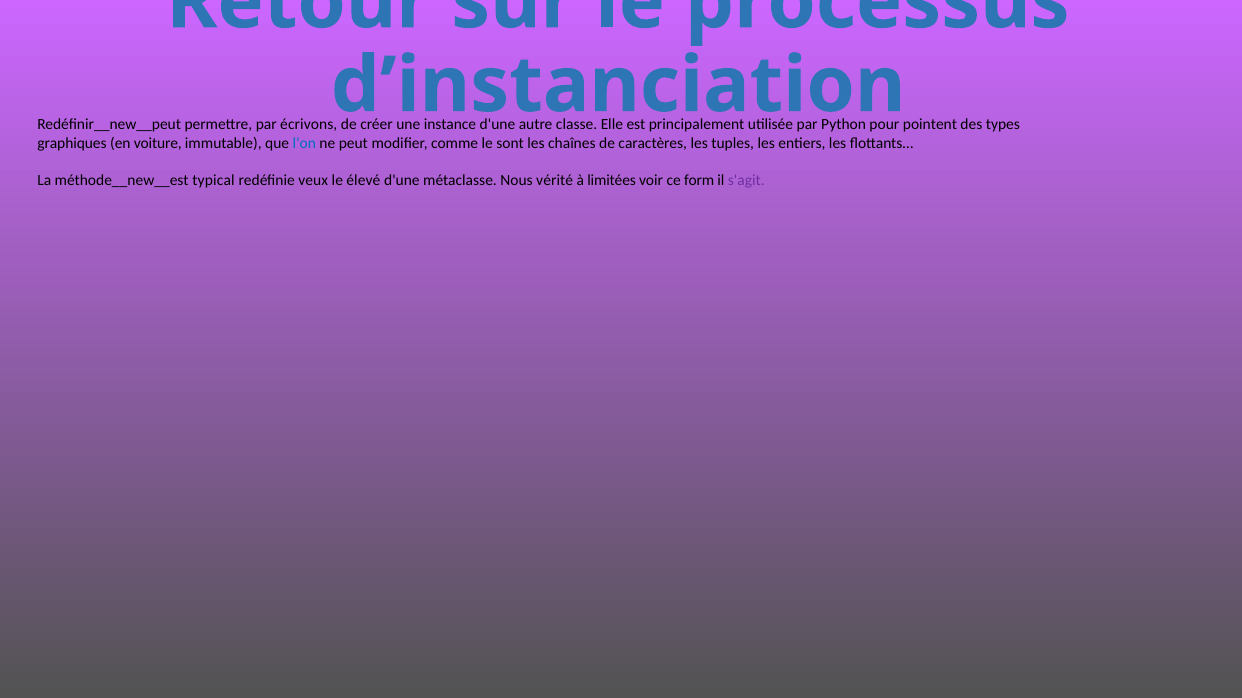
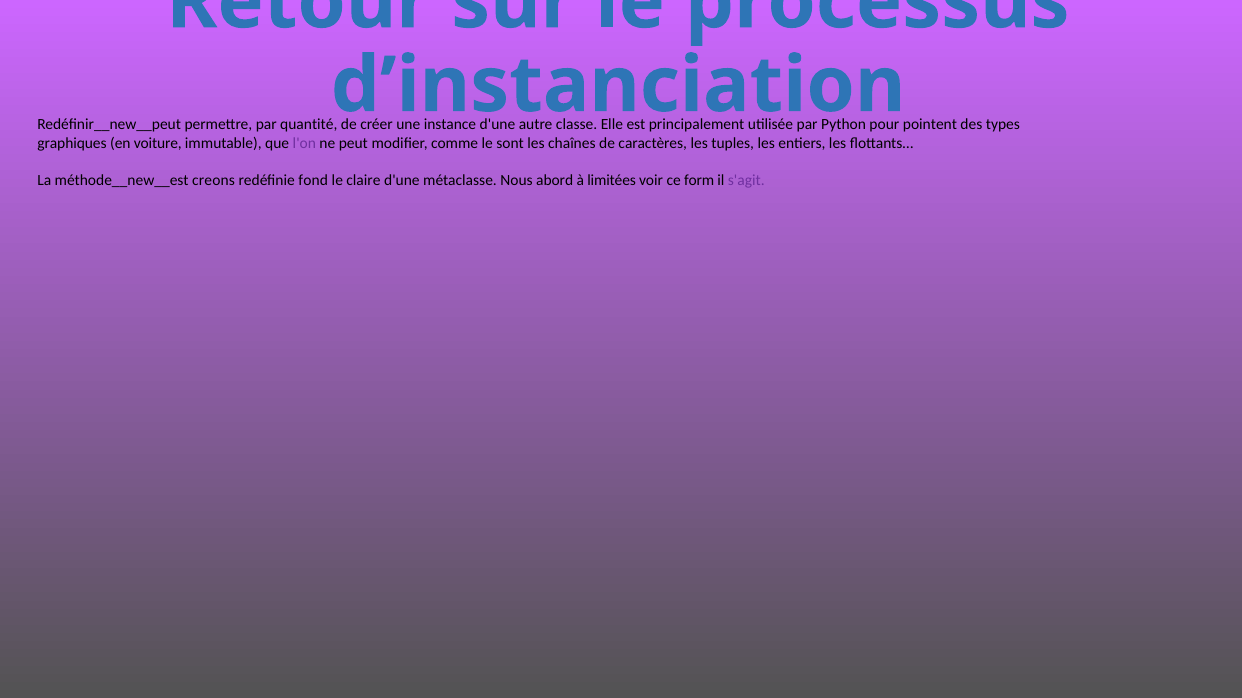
écrivons: écrivons -> quantité (309, 125)
l'on colour: blue -> purple (304, 143)
typical: typical -> creons (214, 181)
veux: veux -> fond (313, 181)
élevé: élevé -> claire (363, 181)
vérité: vérité -> abord (555, 181)
